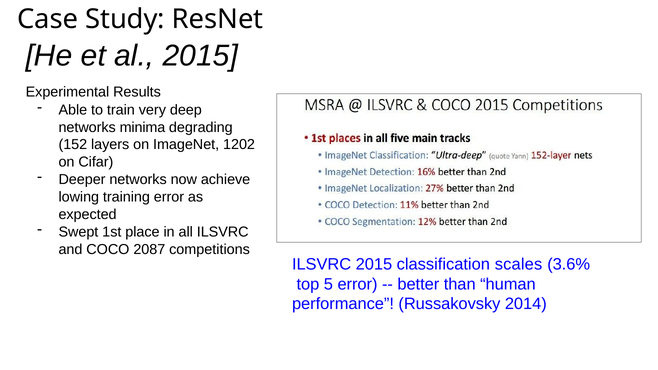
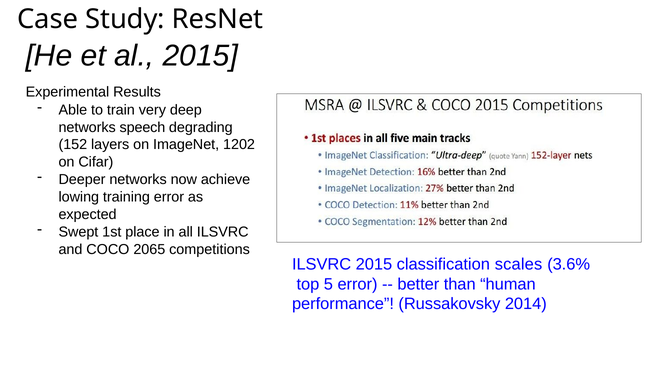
minima: minima -> speech (142, 127)
2087: 2087 -> 2065 (149, 249)
